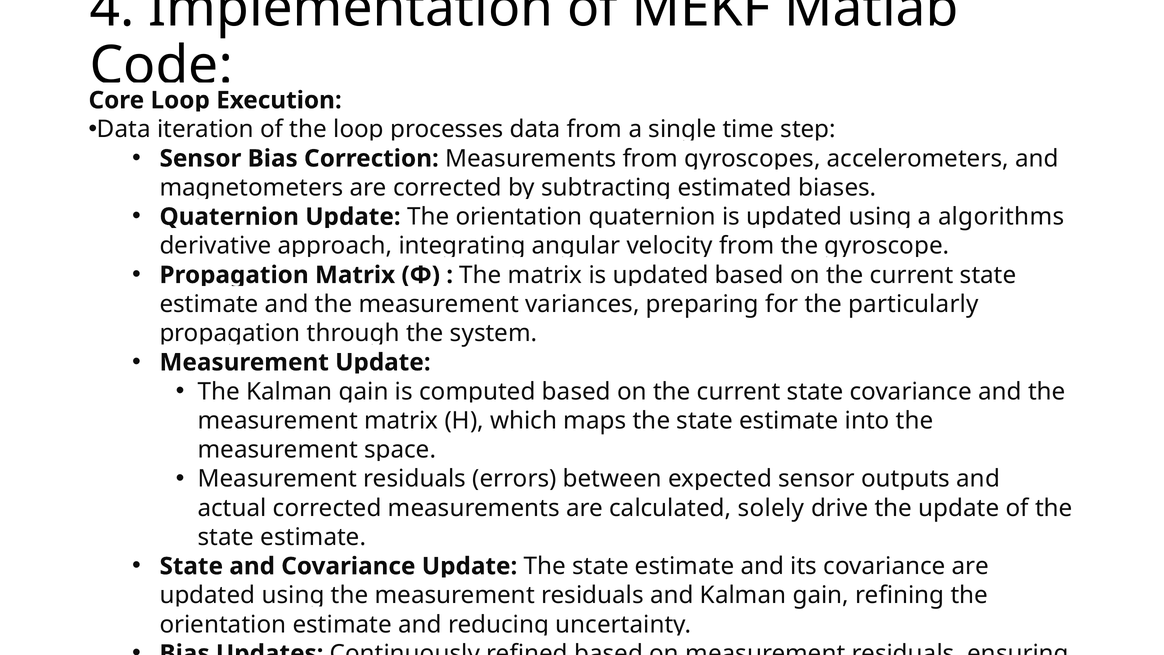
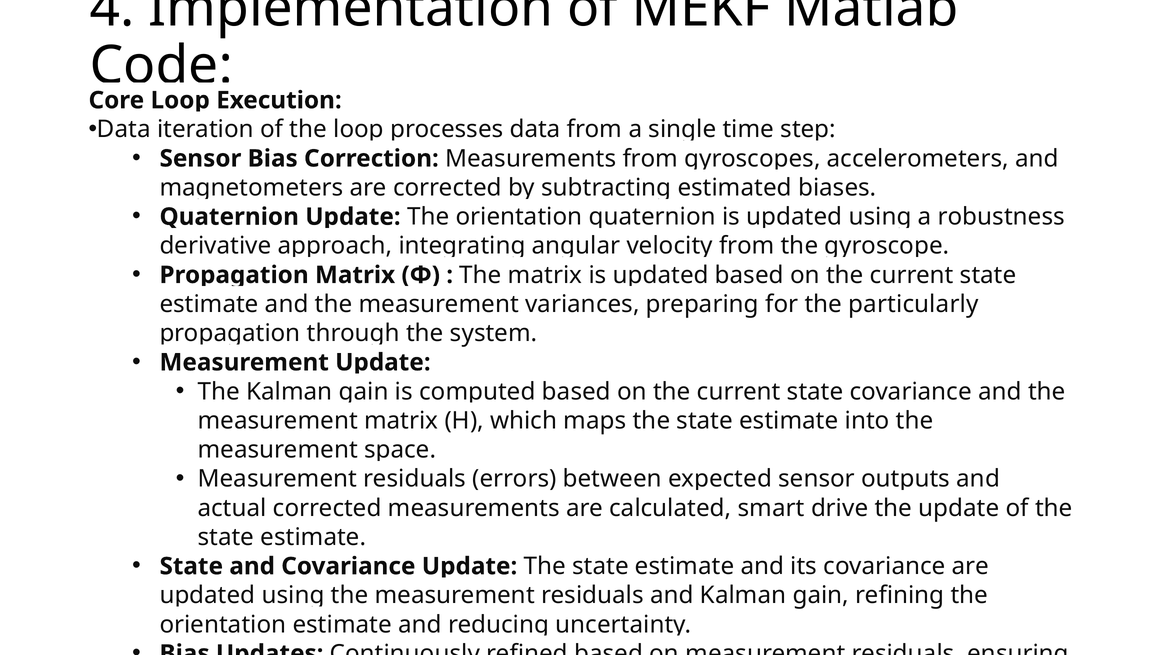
algorithms: algorithms -> robustness (1001, 217)
solely: solely -> smart (771, 508)
